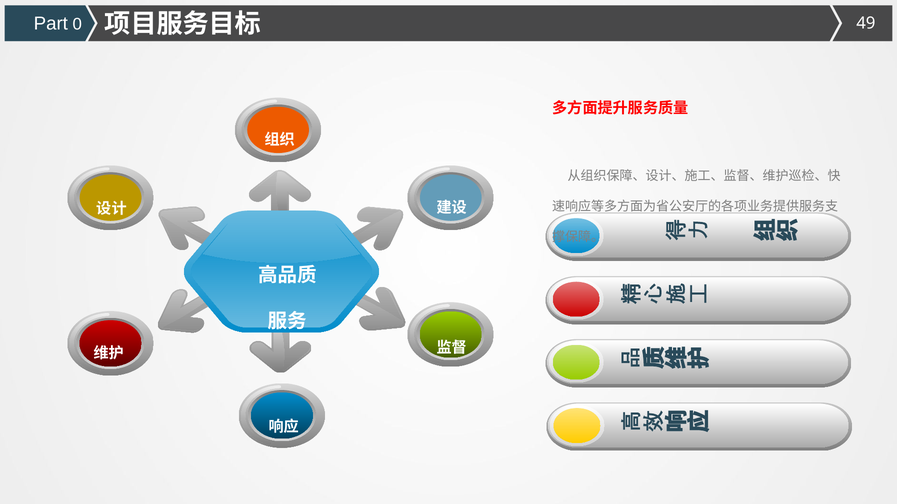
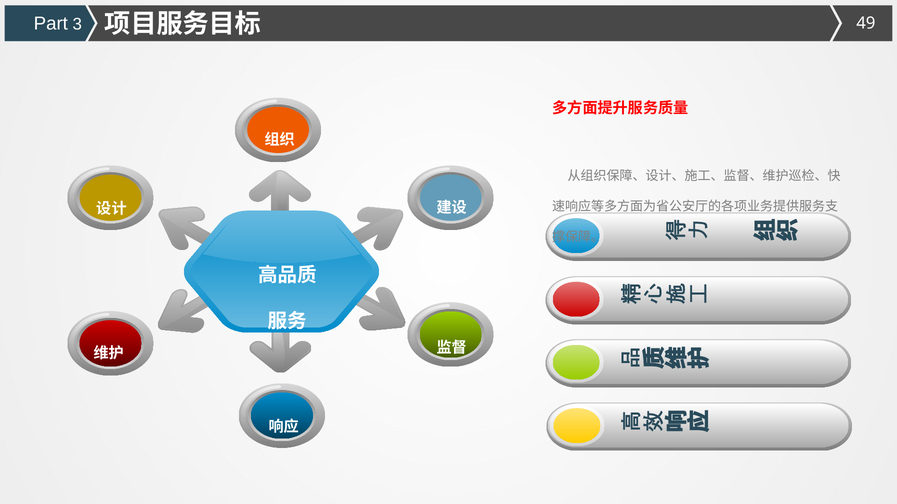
0: 0 -> 3 (77, 24)
